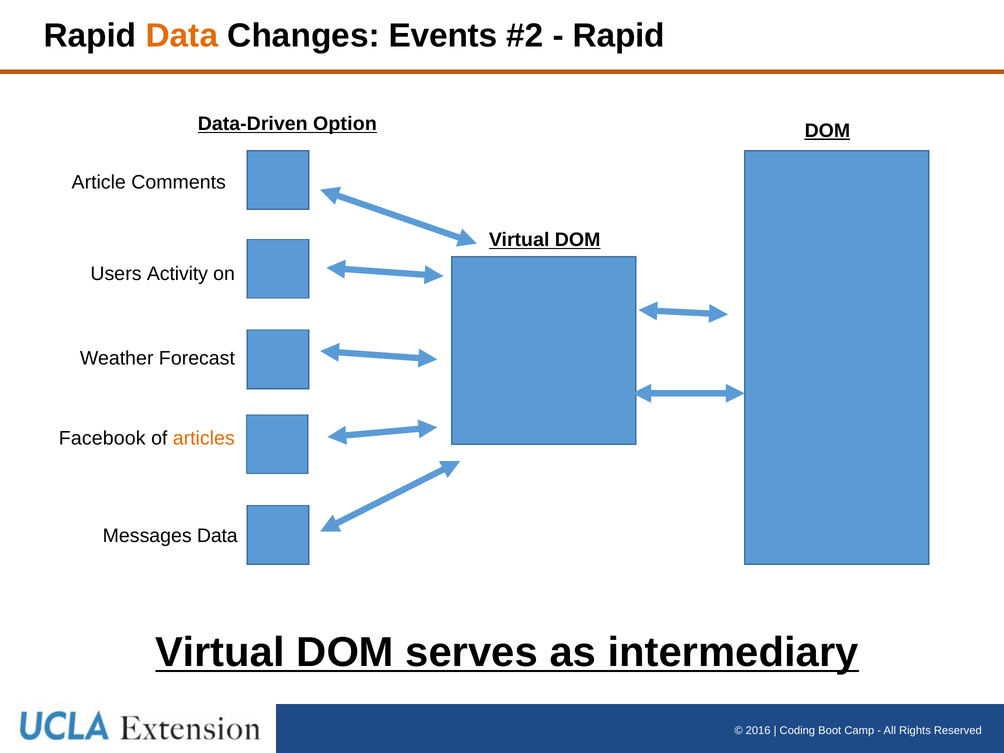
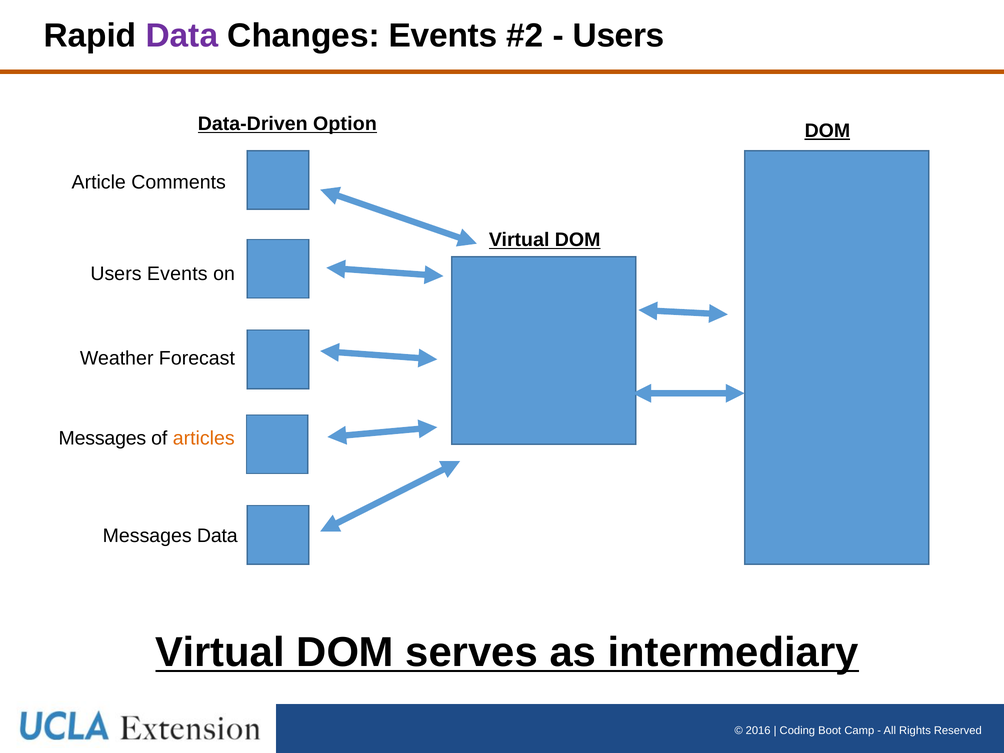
Data colour: orange -> purple (182, 36)
Rapid: Rapid -> Users (619, 36)
Users Activity: Activity -> Events (177, 274)
Facebook: Facebook -> Messages (102, 438)
